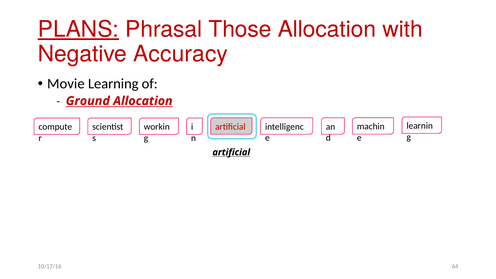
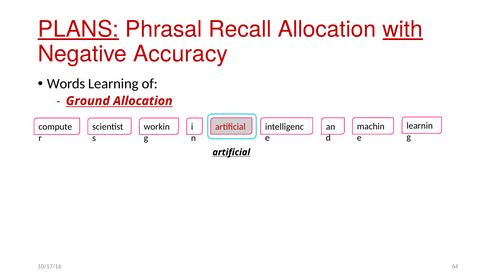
Those: Those -> Recall (240, 29)
with underline: none -> present (403, 29)
Movie: Movie -> Words (66, 84)
